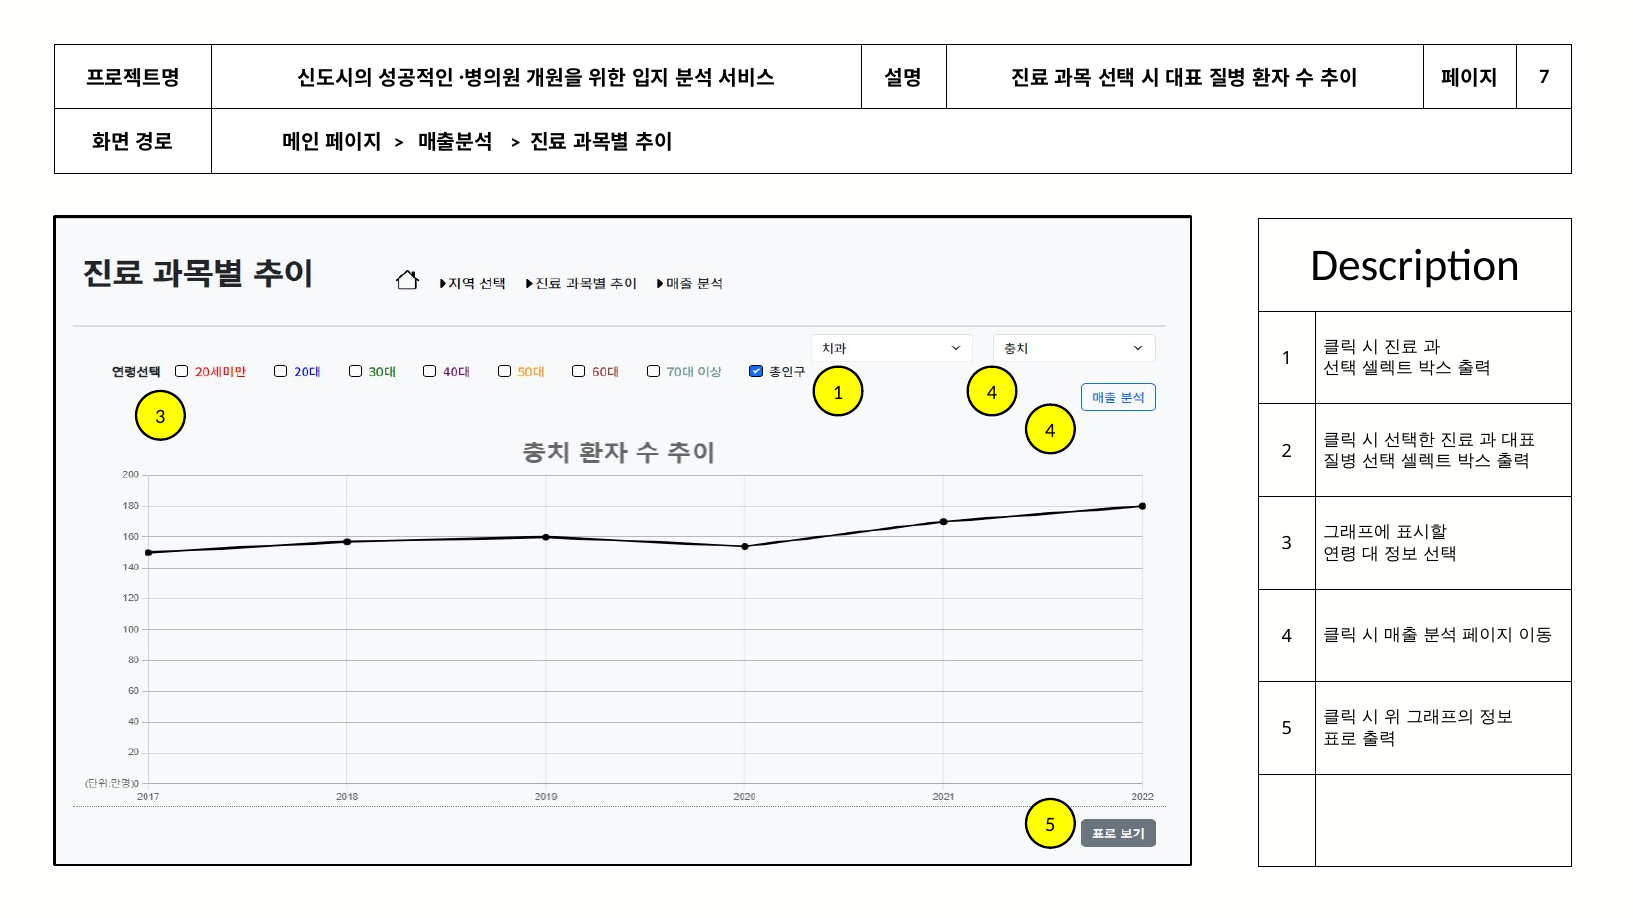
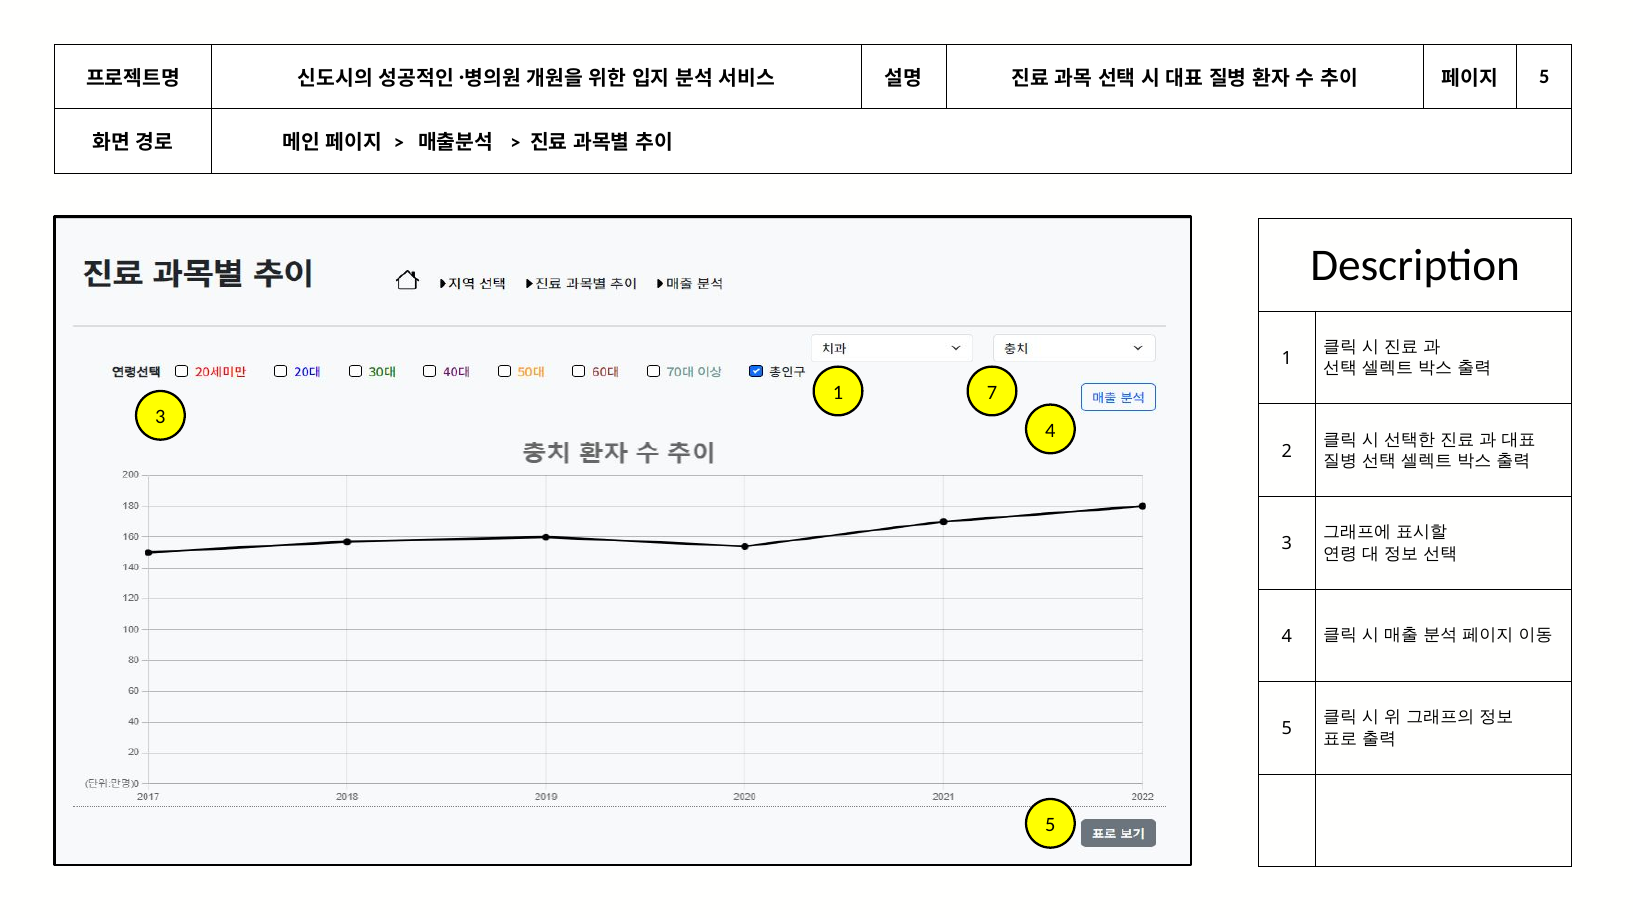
7: 7 -> 5 (1544, 77)
1 4: 4 -> 7 (992, 393)
